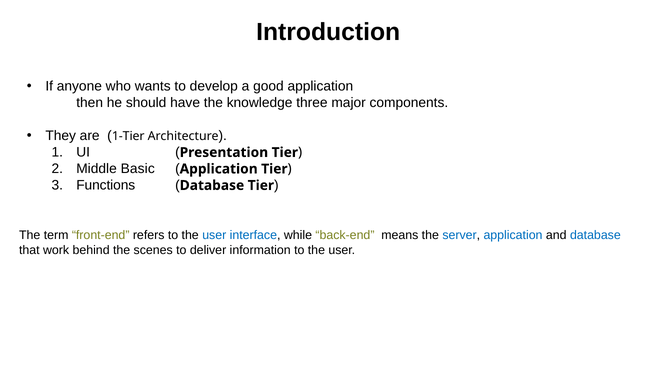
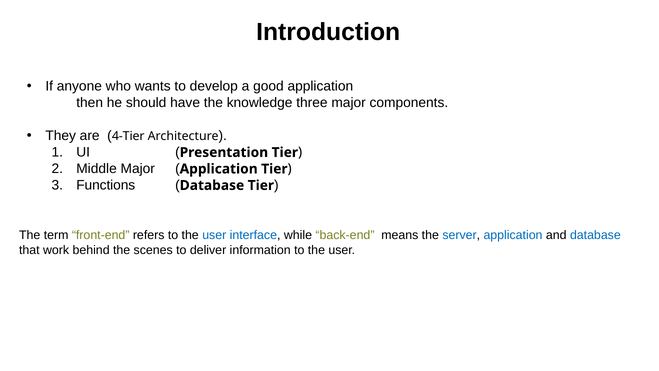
1-Tier: 1-Tier -> 4-Tier (128, 136)
Middle Basic: Basic -> Major (138, 169)
